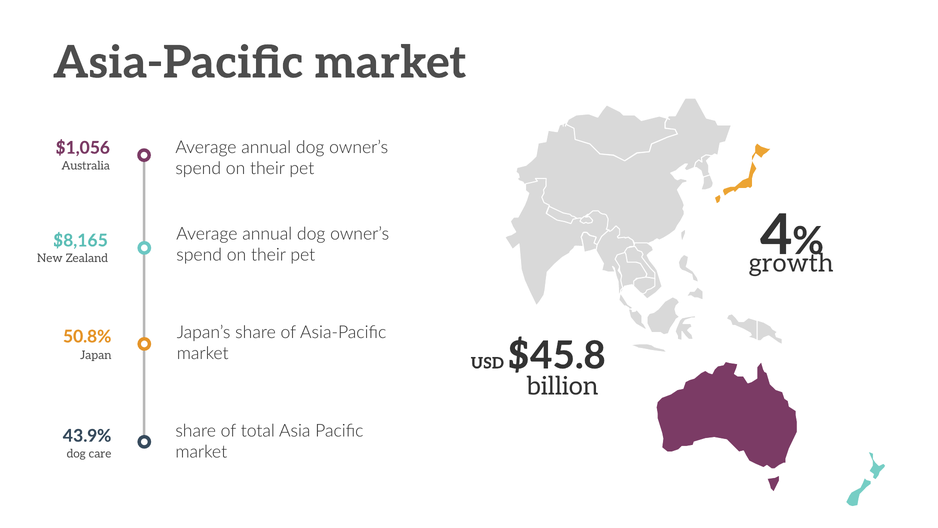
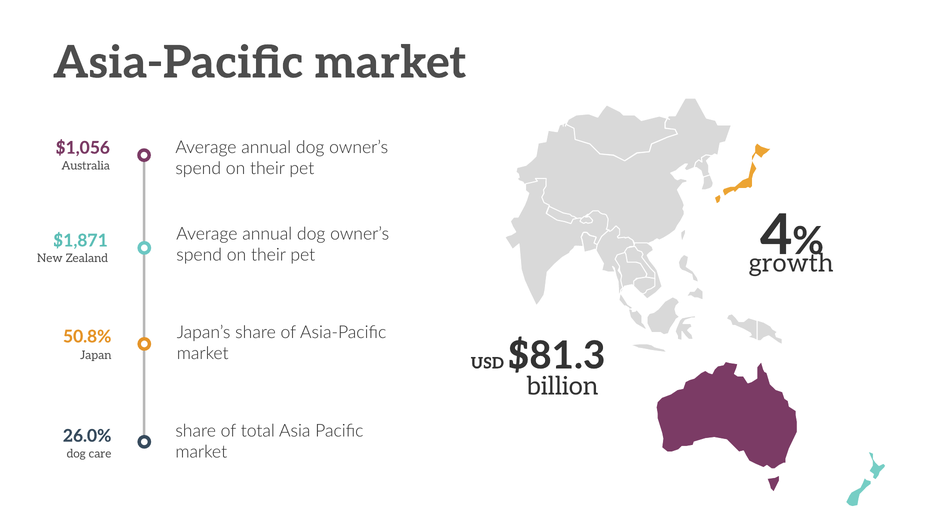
$8,165: $8,165 -> $1,871 (81, 240)
$45.8: $45.8 -> $81.3 (557, 355)
43.9%: 43.9% -> 26.0% (87, 436)
